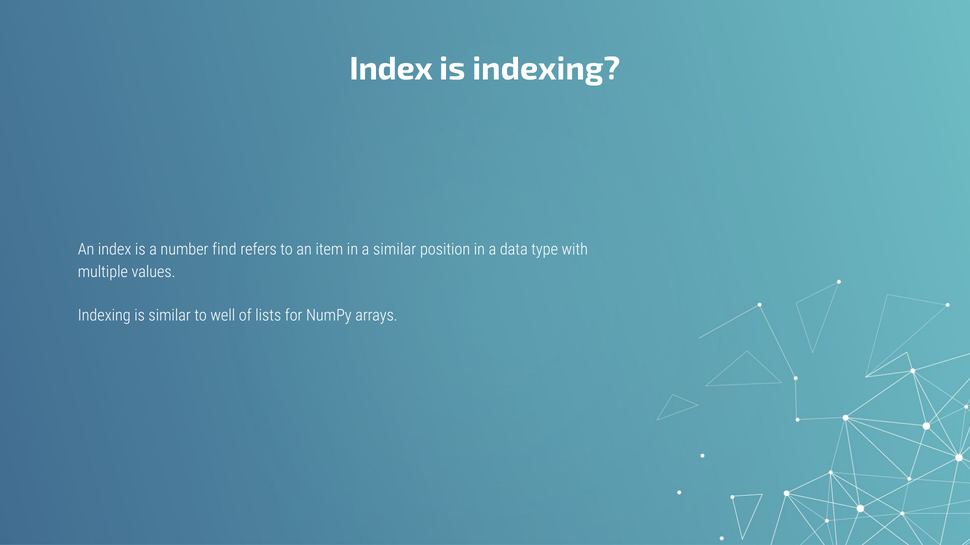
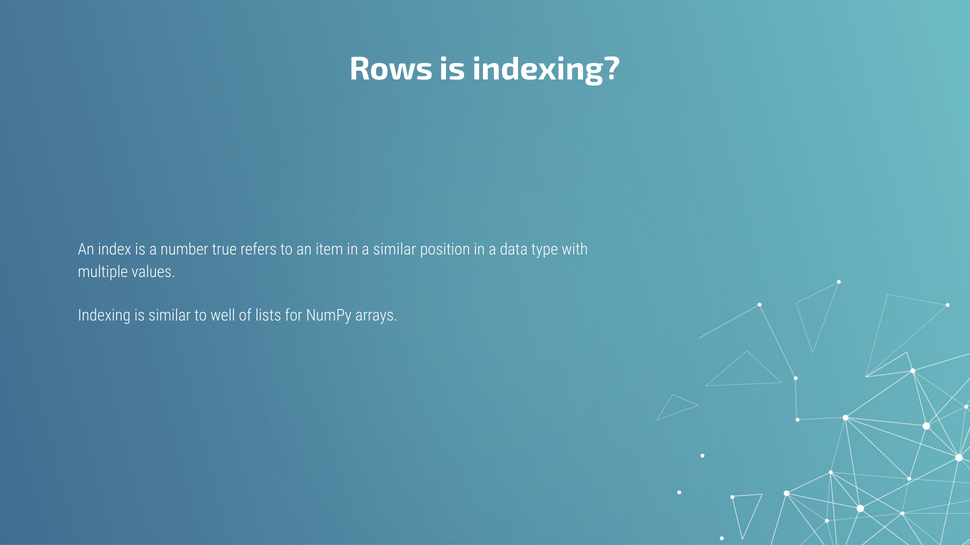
Index: Index -> Rows (391, 69)
find: find -> true (224, 250)
